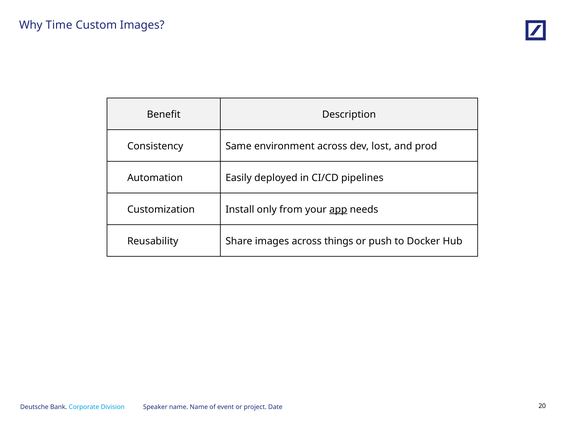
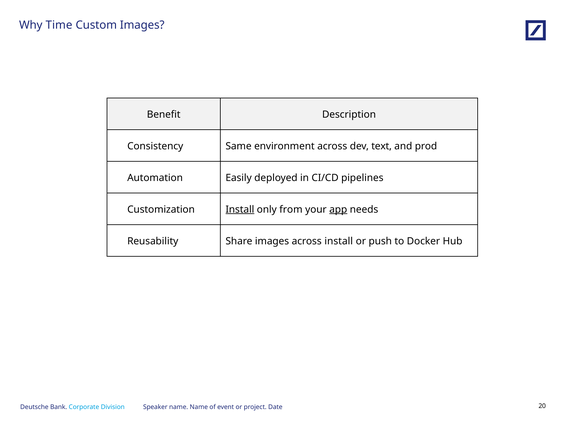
lost: lost -> text (382, 146)
Install underline: none -> present (240, 210)
across things: things -> install (339, 241)
